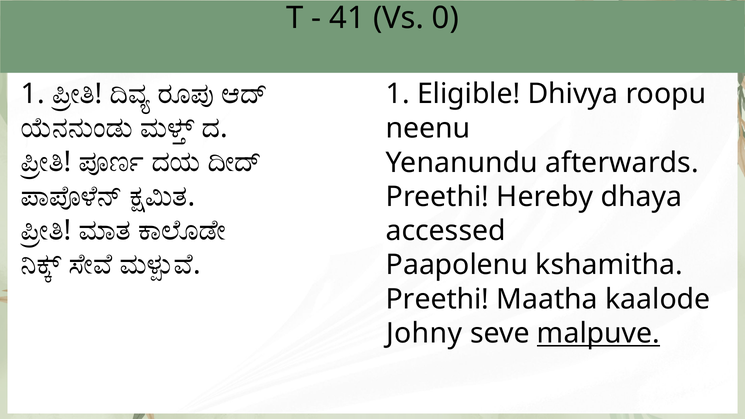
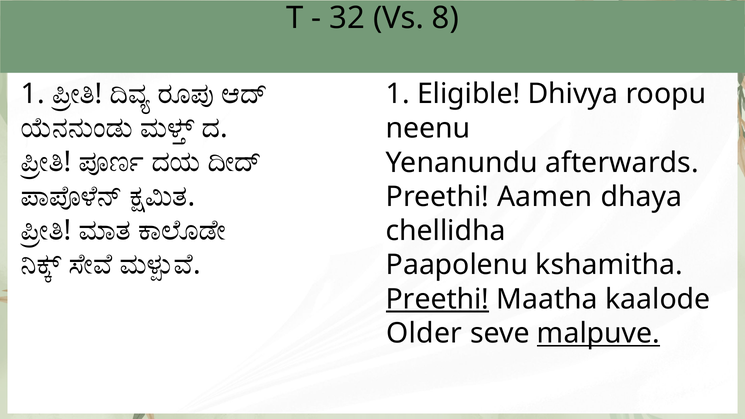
41: 41 -> 32 (347, 18)
0: 0 -> 8 (445, 18)
Hereby: Hereby -> Aamen (545, 197)
accessed: accessed -> chellidha (446, 231)
Preethi underline: none -> present (437, 299)
Johny: Johny -> Older (424, 333)
